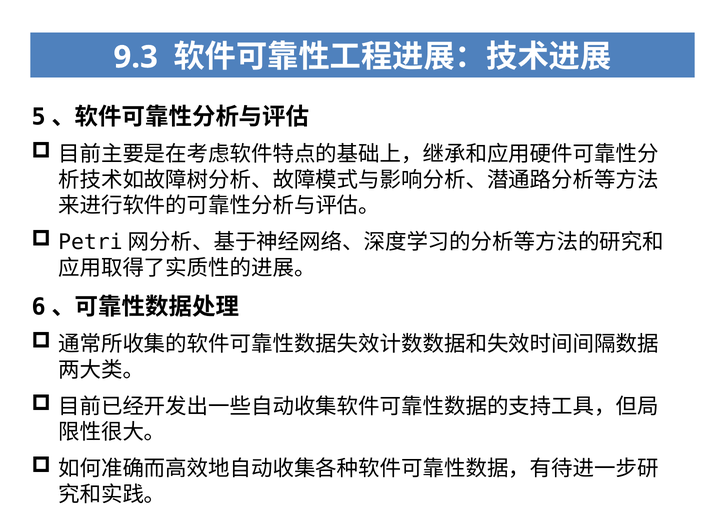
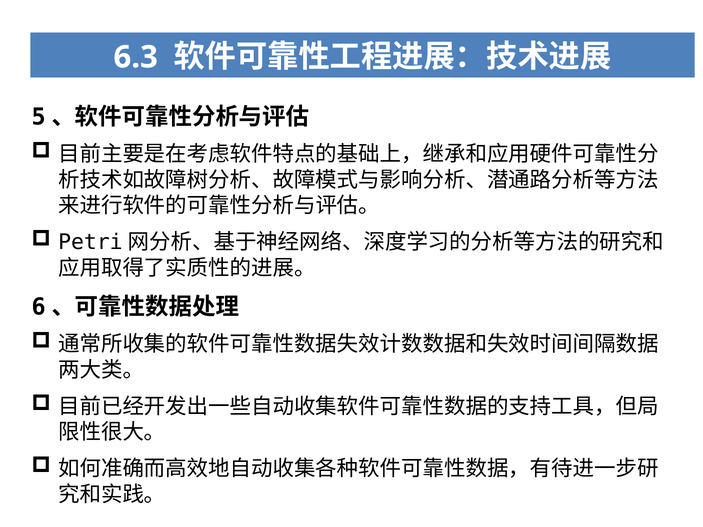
9.3: 9.3 -> 6.3 (136, 57)
